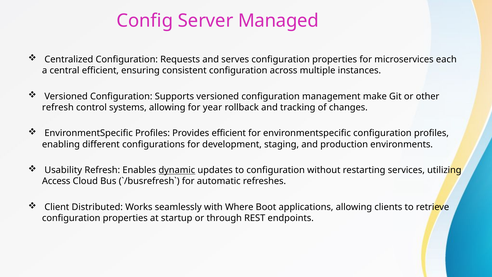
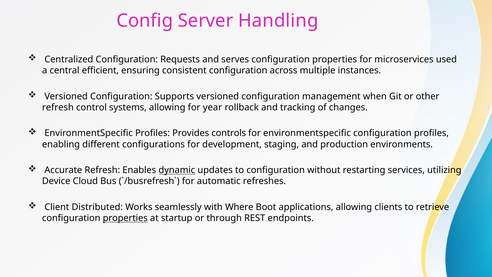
Managed: Managed -> Handling (278, 21)
each: each -> used (446, 59)
make: make -> when (375, 96)
Provides efficient: efficient -> controls (229, 133)
Usability: Usability -> Accurate (63, 170)
Access: Access -> Device (56, 181)
properties underline: none -> present (125, 218)
